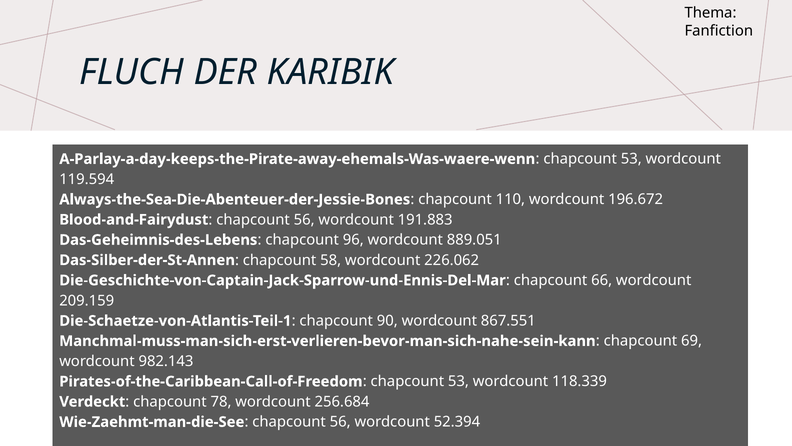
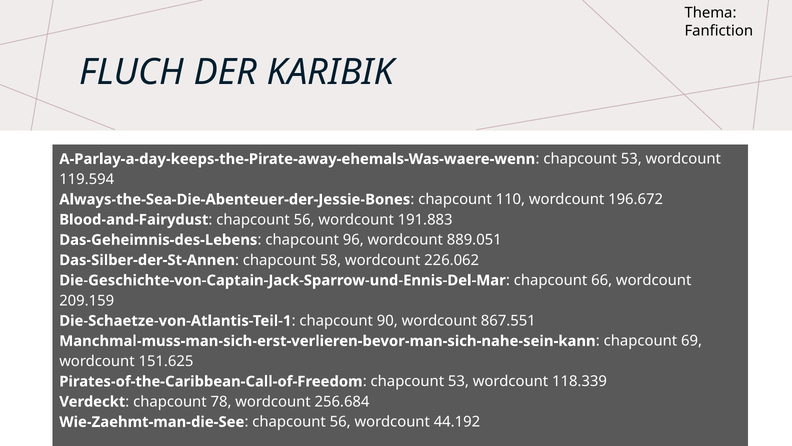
982.143: 982.143 -> 151.625 (166, 361)
52.394: 52.394 -> 44.192 (457, 422)
